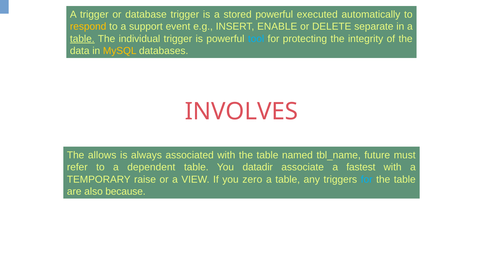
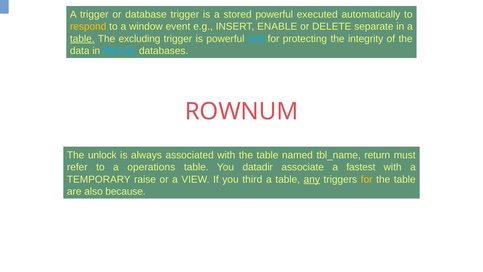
support: support -> window (146, 27)
individual: individual -> excluding (139, 39)
MySQL colour: yellow -> light blue (120, 51)
INVOLVES: INVOLVES -> ROWNUM (242, 112)
allows: allows -> unlock (102, 155)
future: future -> return (377, 155)
dependent: dependent -> operations (151, 167)
zero: zero -> third (252, 179)
any underline: none -> present (312, 179)
for colour: light blue -> yellow (367, 179)
